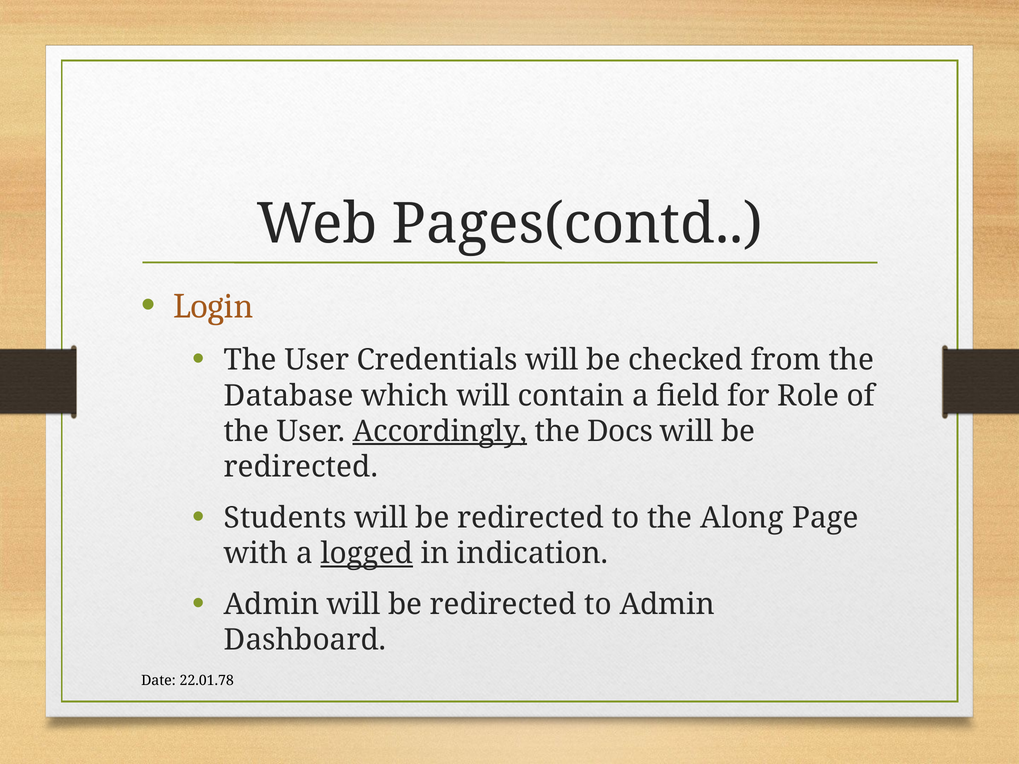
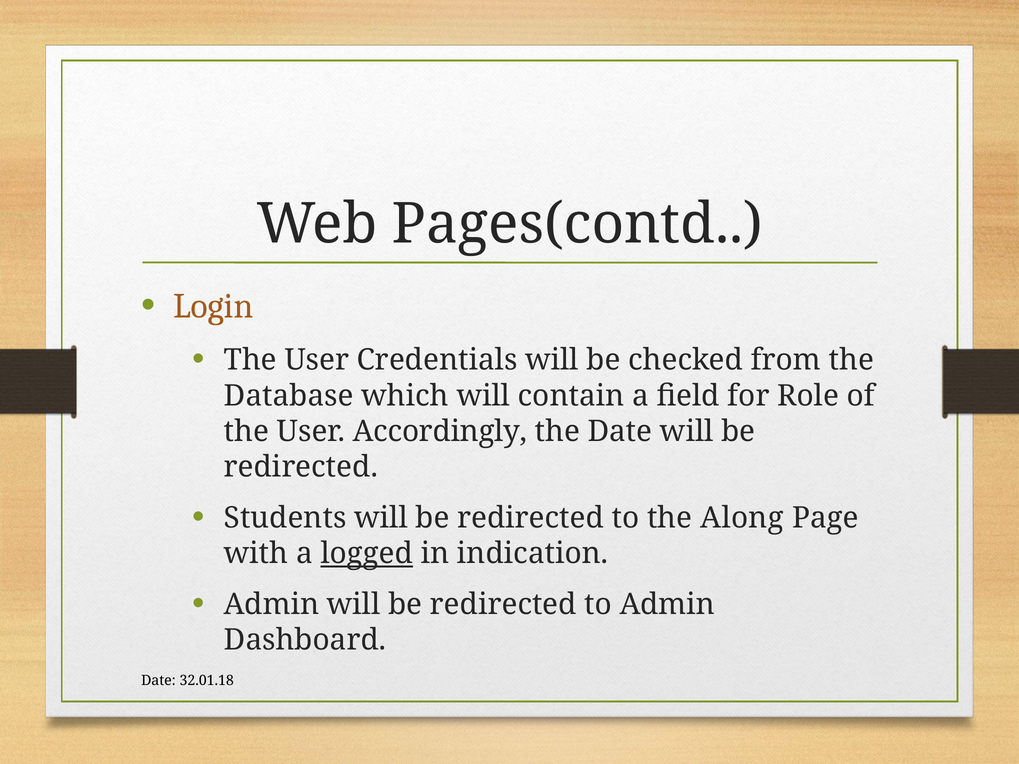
Accordingly underline: present -> none (440, 431)
the Docs: Docs -> Date (620, 431)
22.01.78: 22.01.78 -> 32.01.18 (207, 681)
